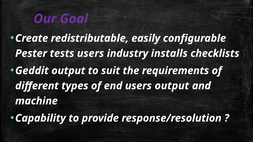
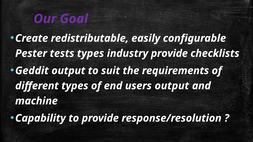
tests users: users -> types (91, 54)
industry installs: installs -> provide (169, 54)
